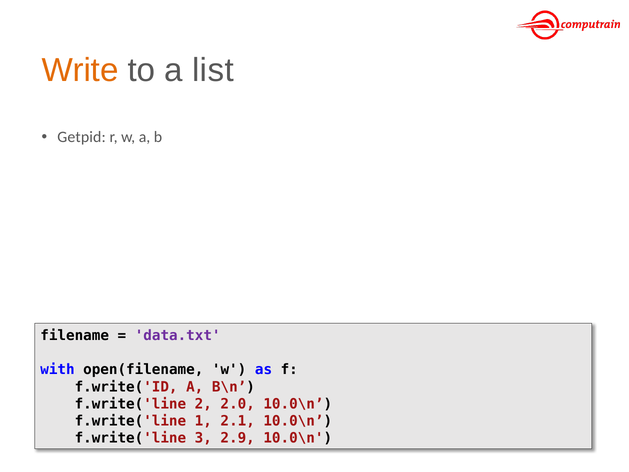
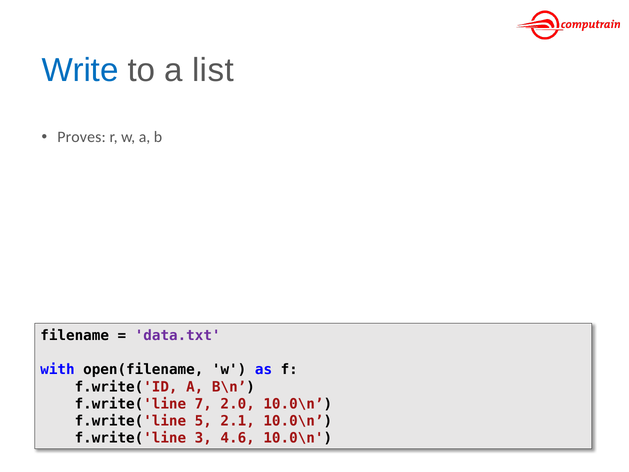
Write colour: orange -> blue (80, 70)
Getpid: Getpid -> Proves (82, 137)
2: 2 -> 7 (203, 404)
1: 1 -> 5 (203, 421)
2.9: 2.9 -> 4.6 (238, 438)
